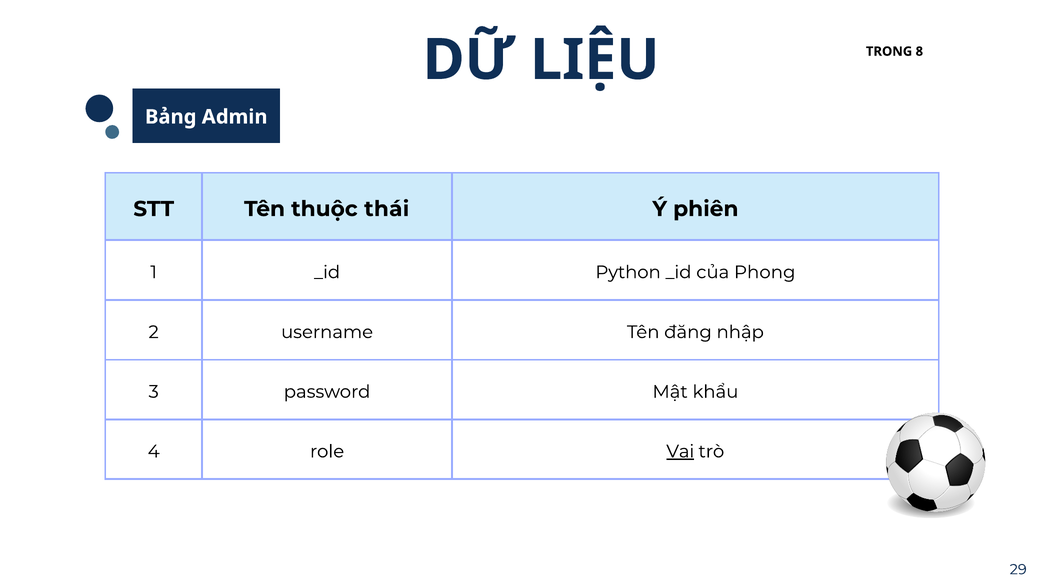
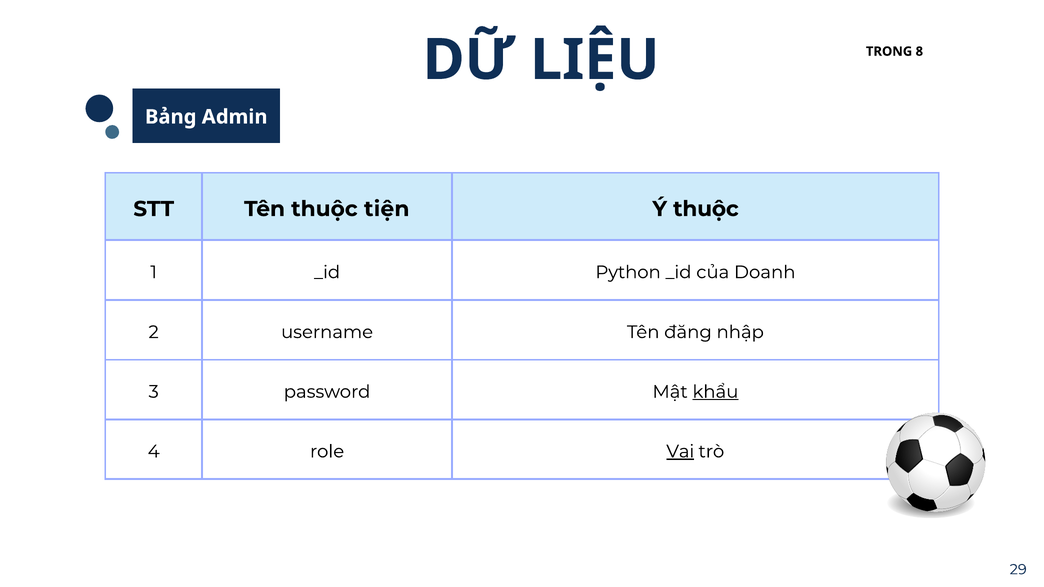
thái: thái -> tiện (387, 209)
Ý phiên: phiên -> thuộc (706, 209)
Phong: Phong -> Doanh (765, 272)
khẩu underline: none -> present (715, 392)
